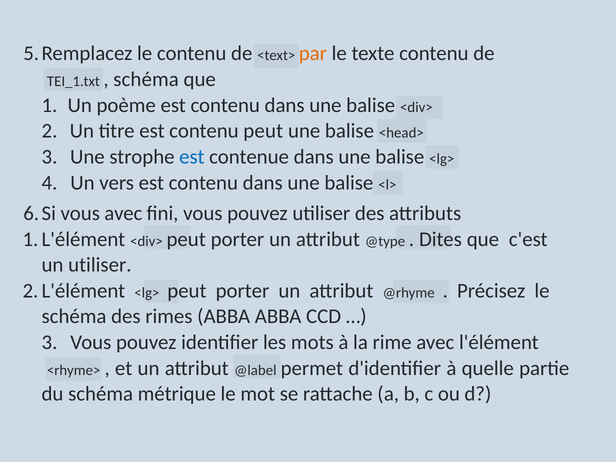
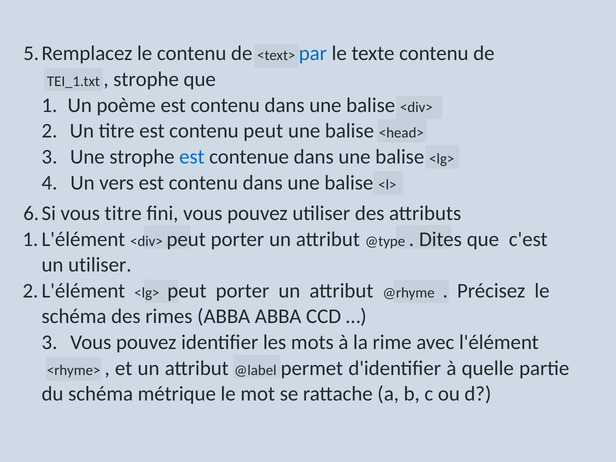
par colour: orange -> blue (313, 53)
schéma: schéma -> strophe (146, 79)
vous avec: avec -> titre (123, 213)
